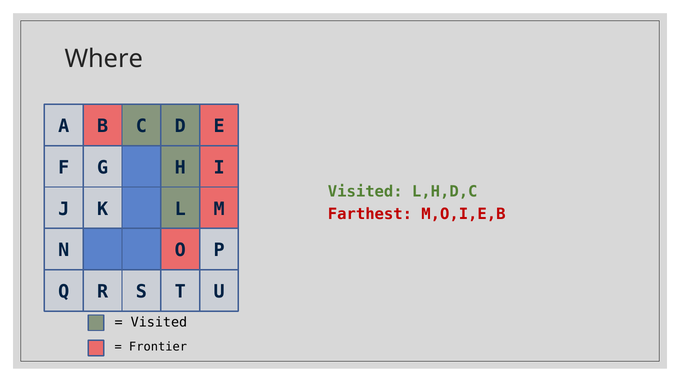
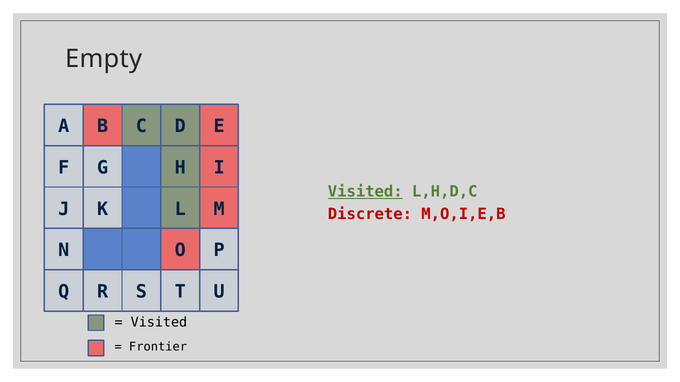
Where: Where -> Empty (104, 59)
Visited underline: none -> present (365, 192)
Farthest: Farthest -> Discrete (370, 215)
